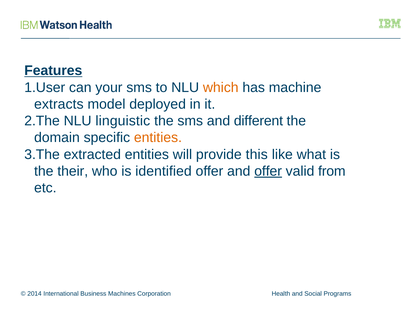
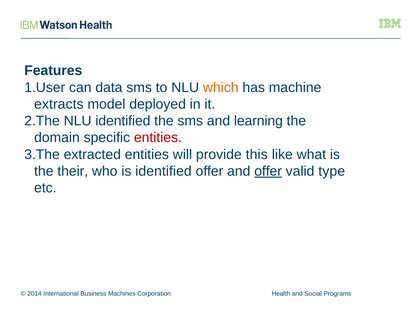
Features underline: present -> none (53, 71)
your: your -> data (109, 87)
NLU linguistic: linguistic -> identified (123, 121)
different: different -> learning (258, 121)
entities colour: orange -> red (158, 137)
from: from -> type (332, 171)
